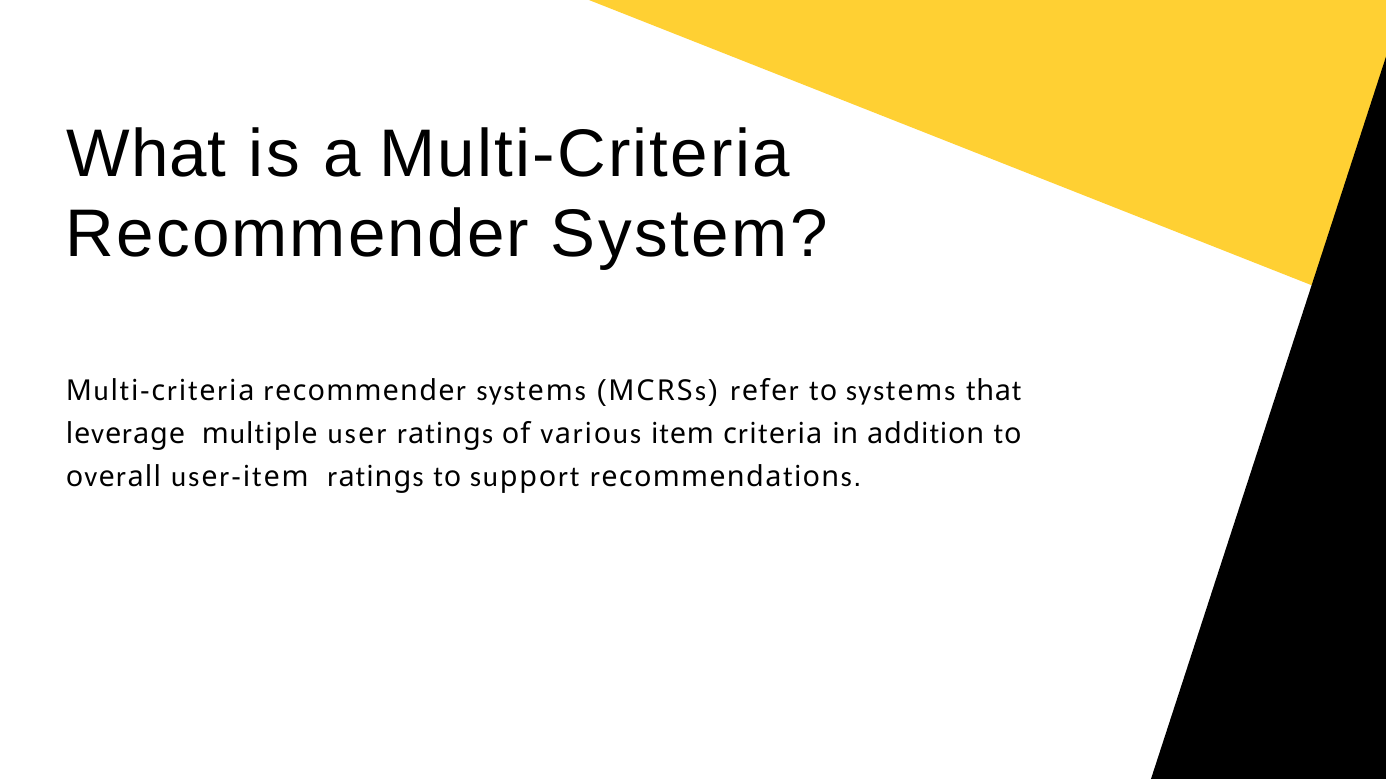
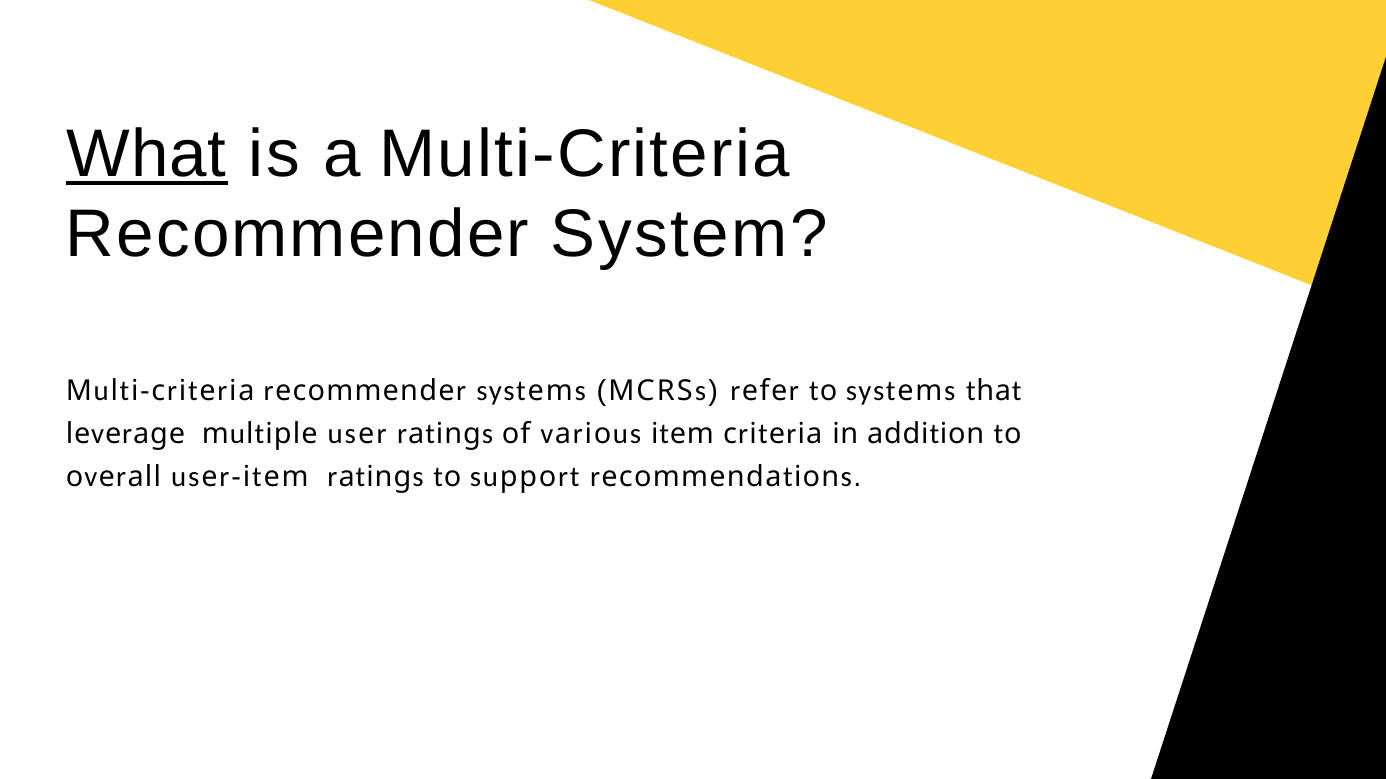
What underline: none -> present (147, 154)
